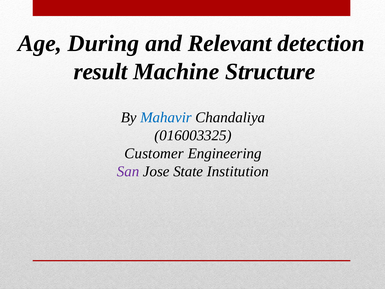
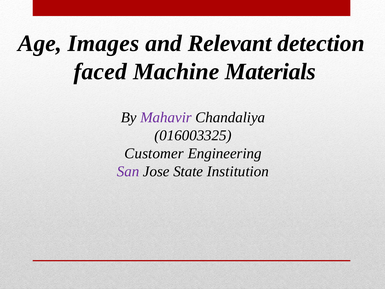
During: During -> Images (103, 43)
result: result -> faced (100, 72)
Structure: Structure -> Materials (270, 72)
Mahavir colour: blue -> purple (166, 117)
